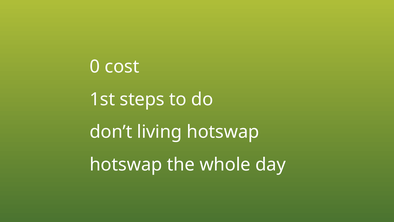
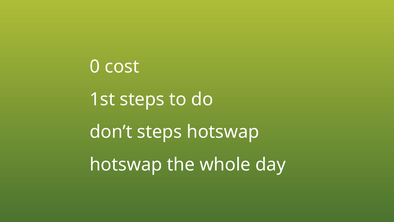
don’t living: living -> steps (159, 132)
